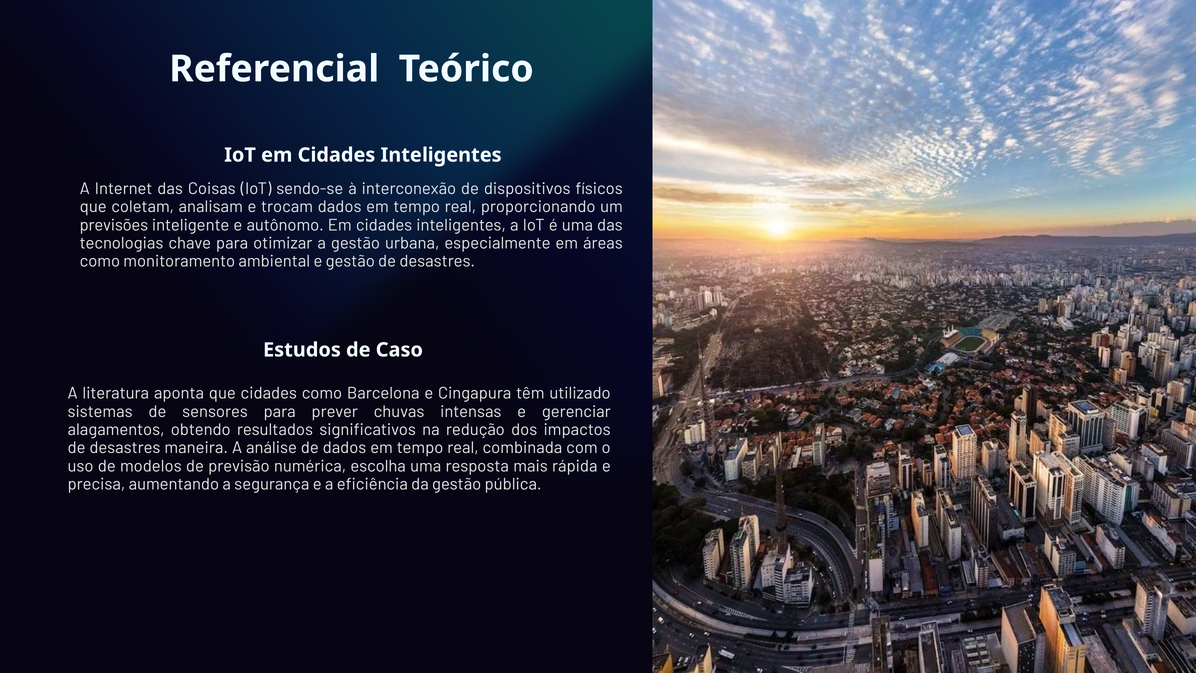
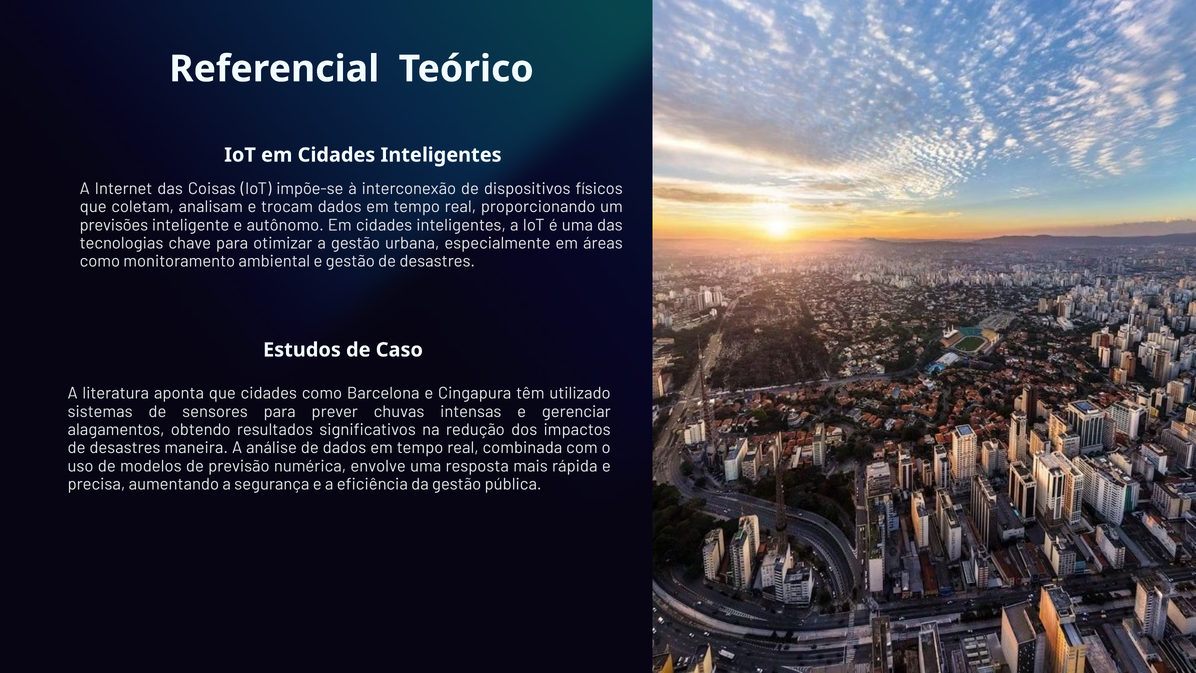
sendo-se: sendo-se -> impõe-se (310, 189)
escolha: escolha -> envolve (378, 466)
